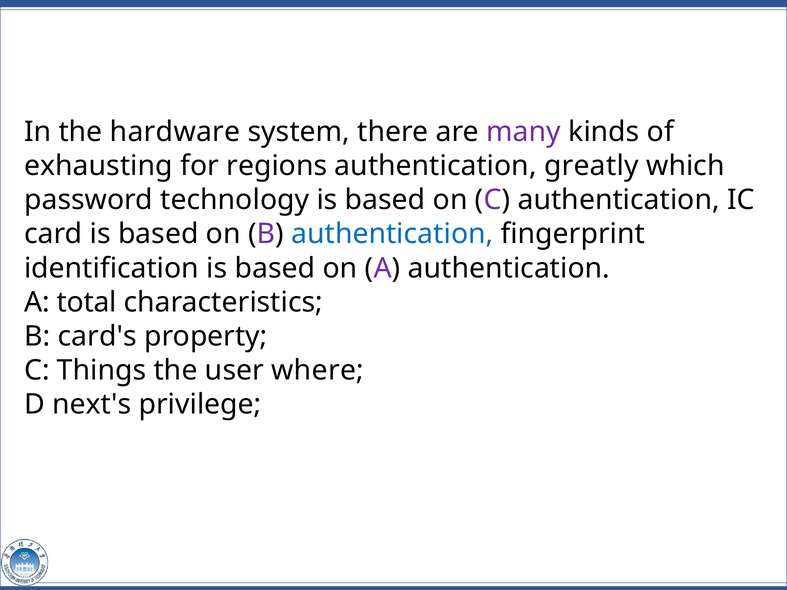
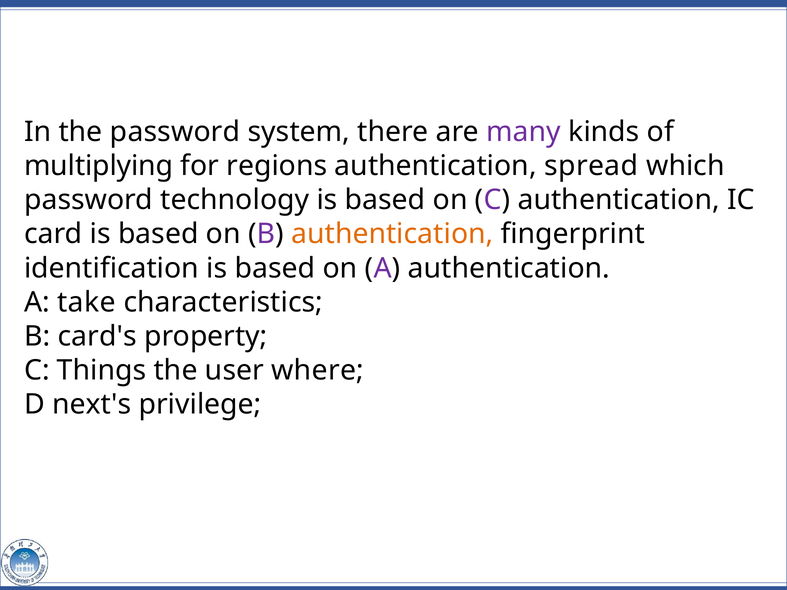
the hardware: hardware -> password (175, 132)
exhausting: exhausting -> multiplying (99, 166)
greatly: greatly -> spread (591, 166)
authentication colour: blue -> orange (392, 234)
total: total -> take (87, 302)
